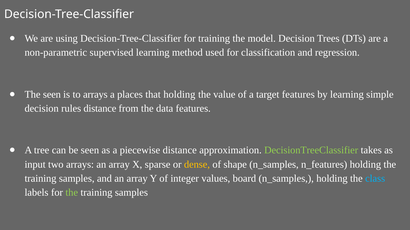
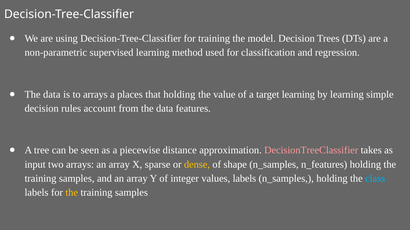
seen: seen -> data (52, 95)
target features: features -> learning (298, 95)
rules distance: distance -> account (100, 109)
DecisionTreeClassifier colour: light green -> pink (311, 151)
values board: board -> labels (244, 179)
the colour: light green -> yellow (72, 193)
